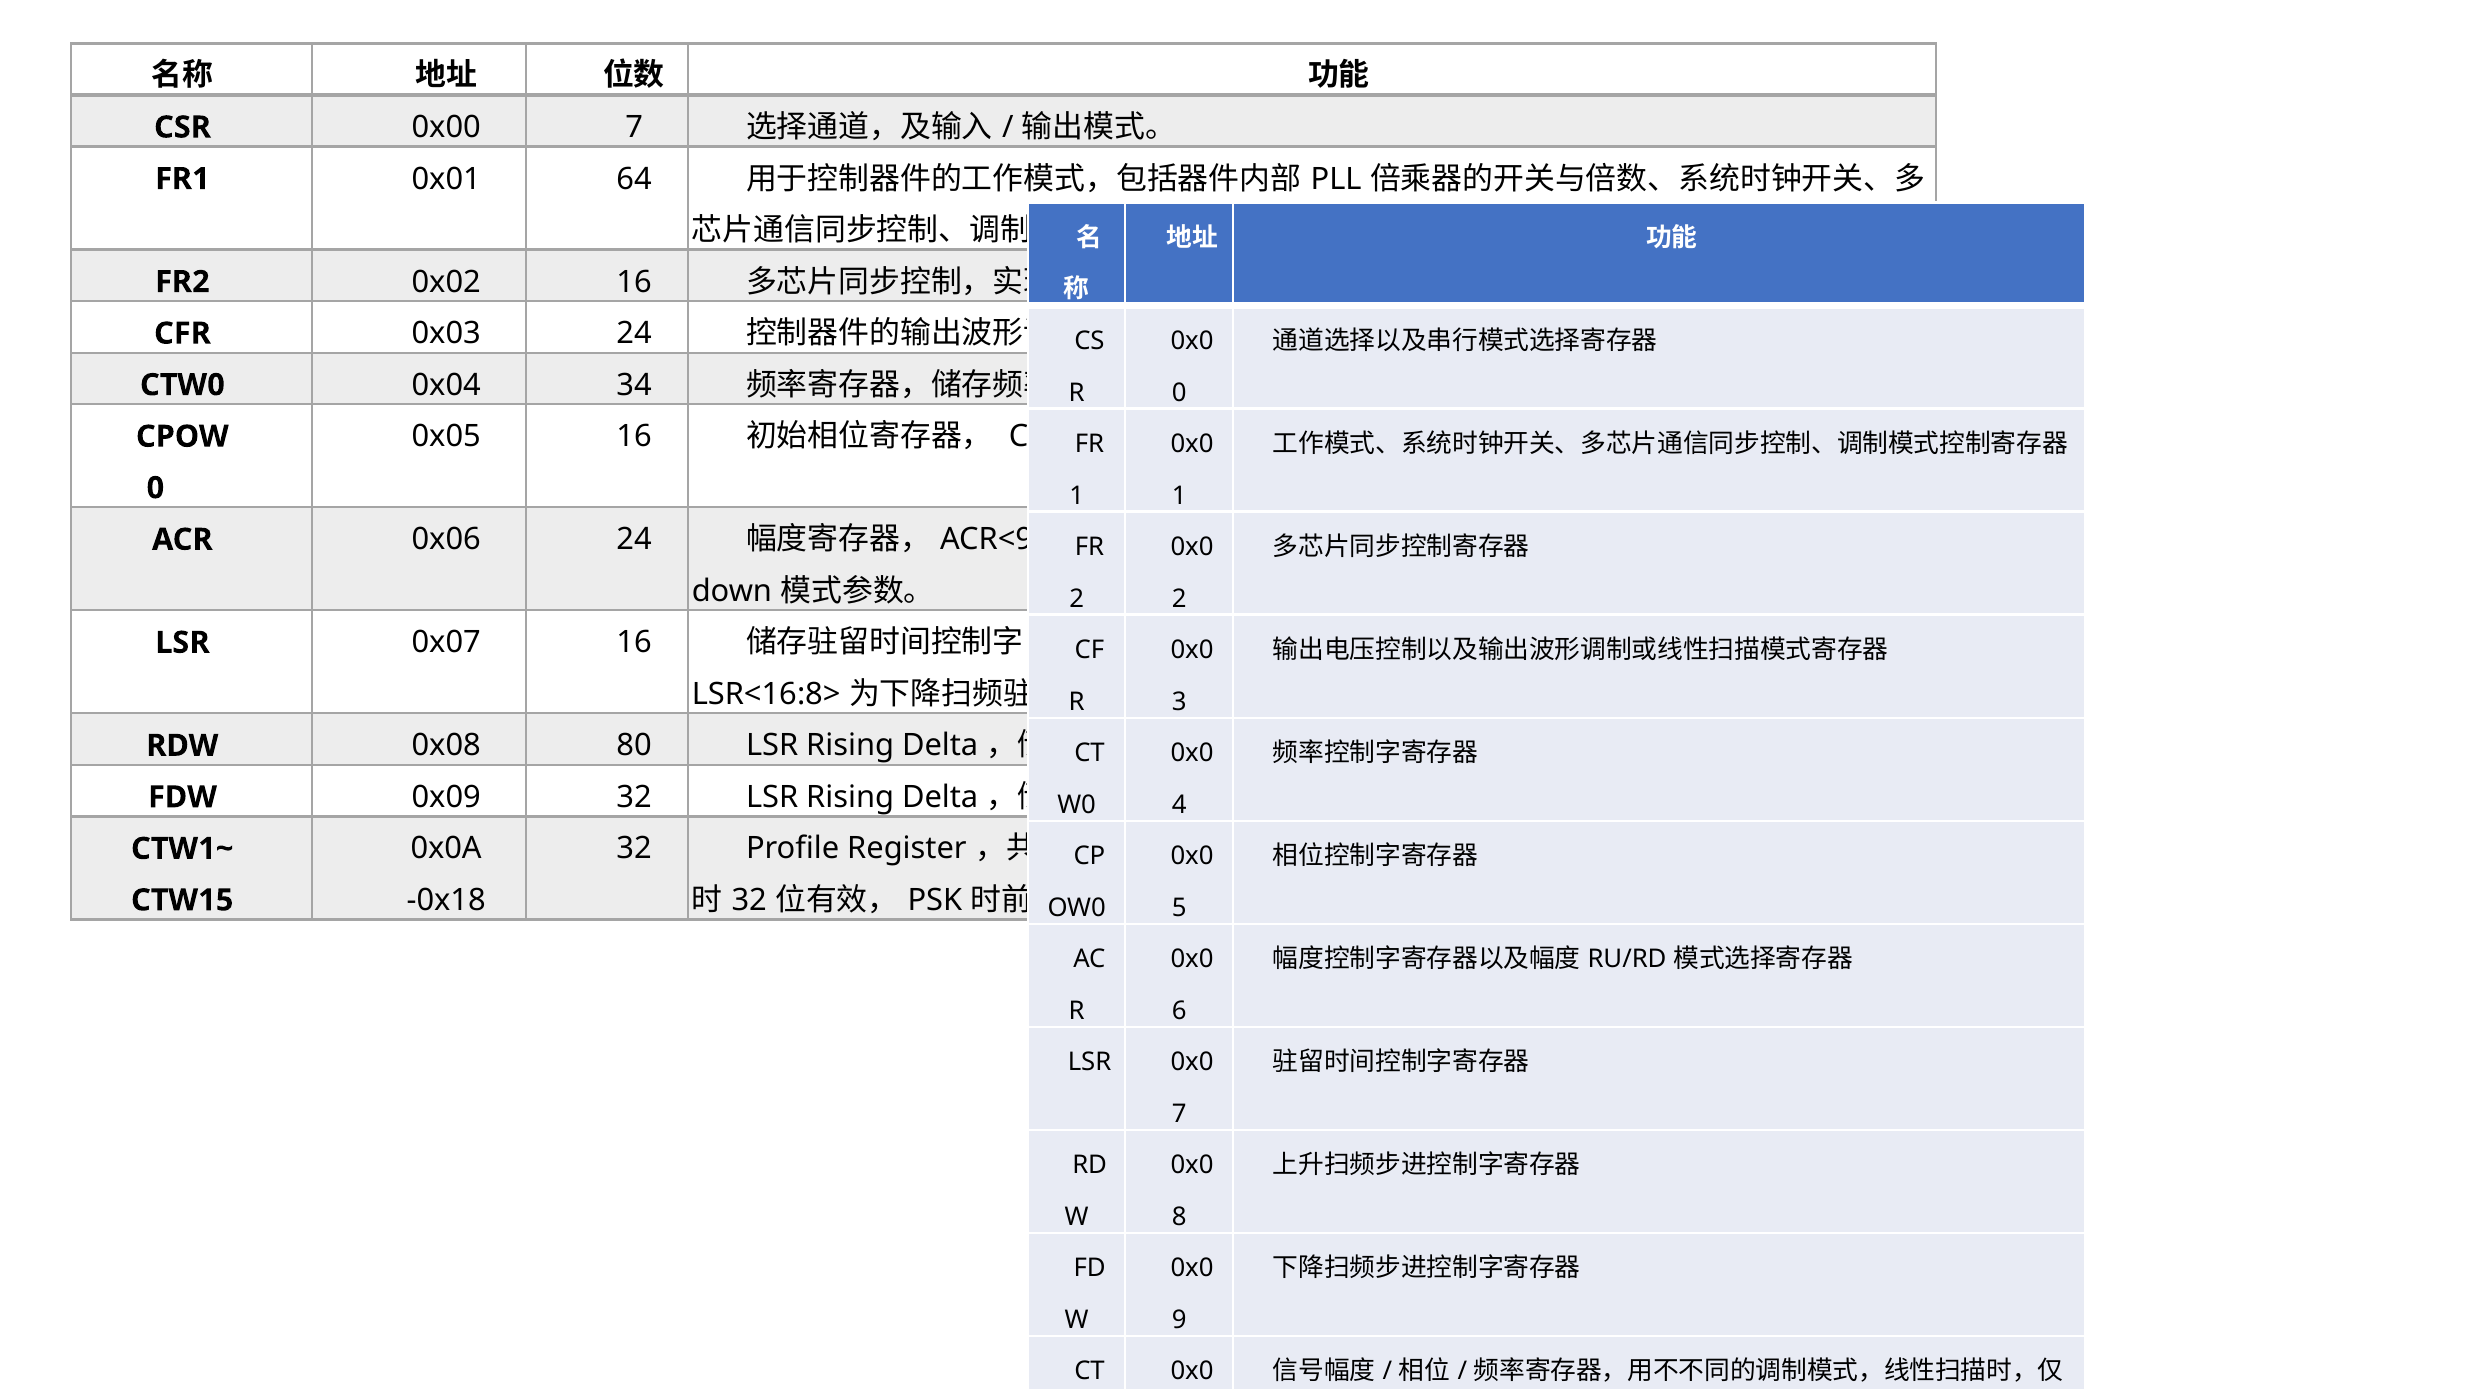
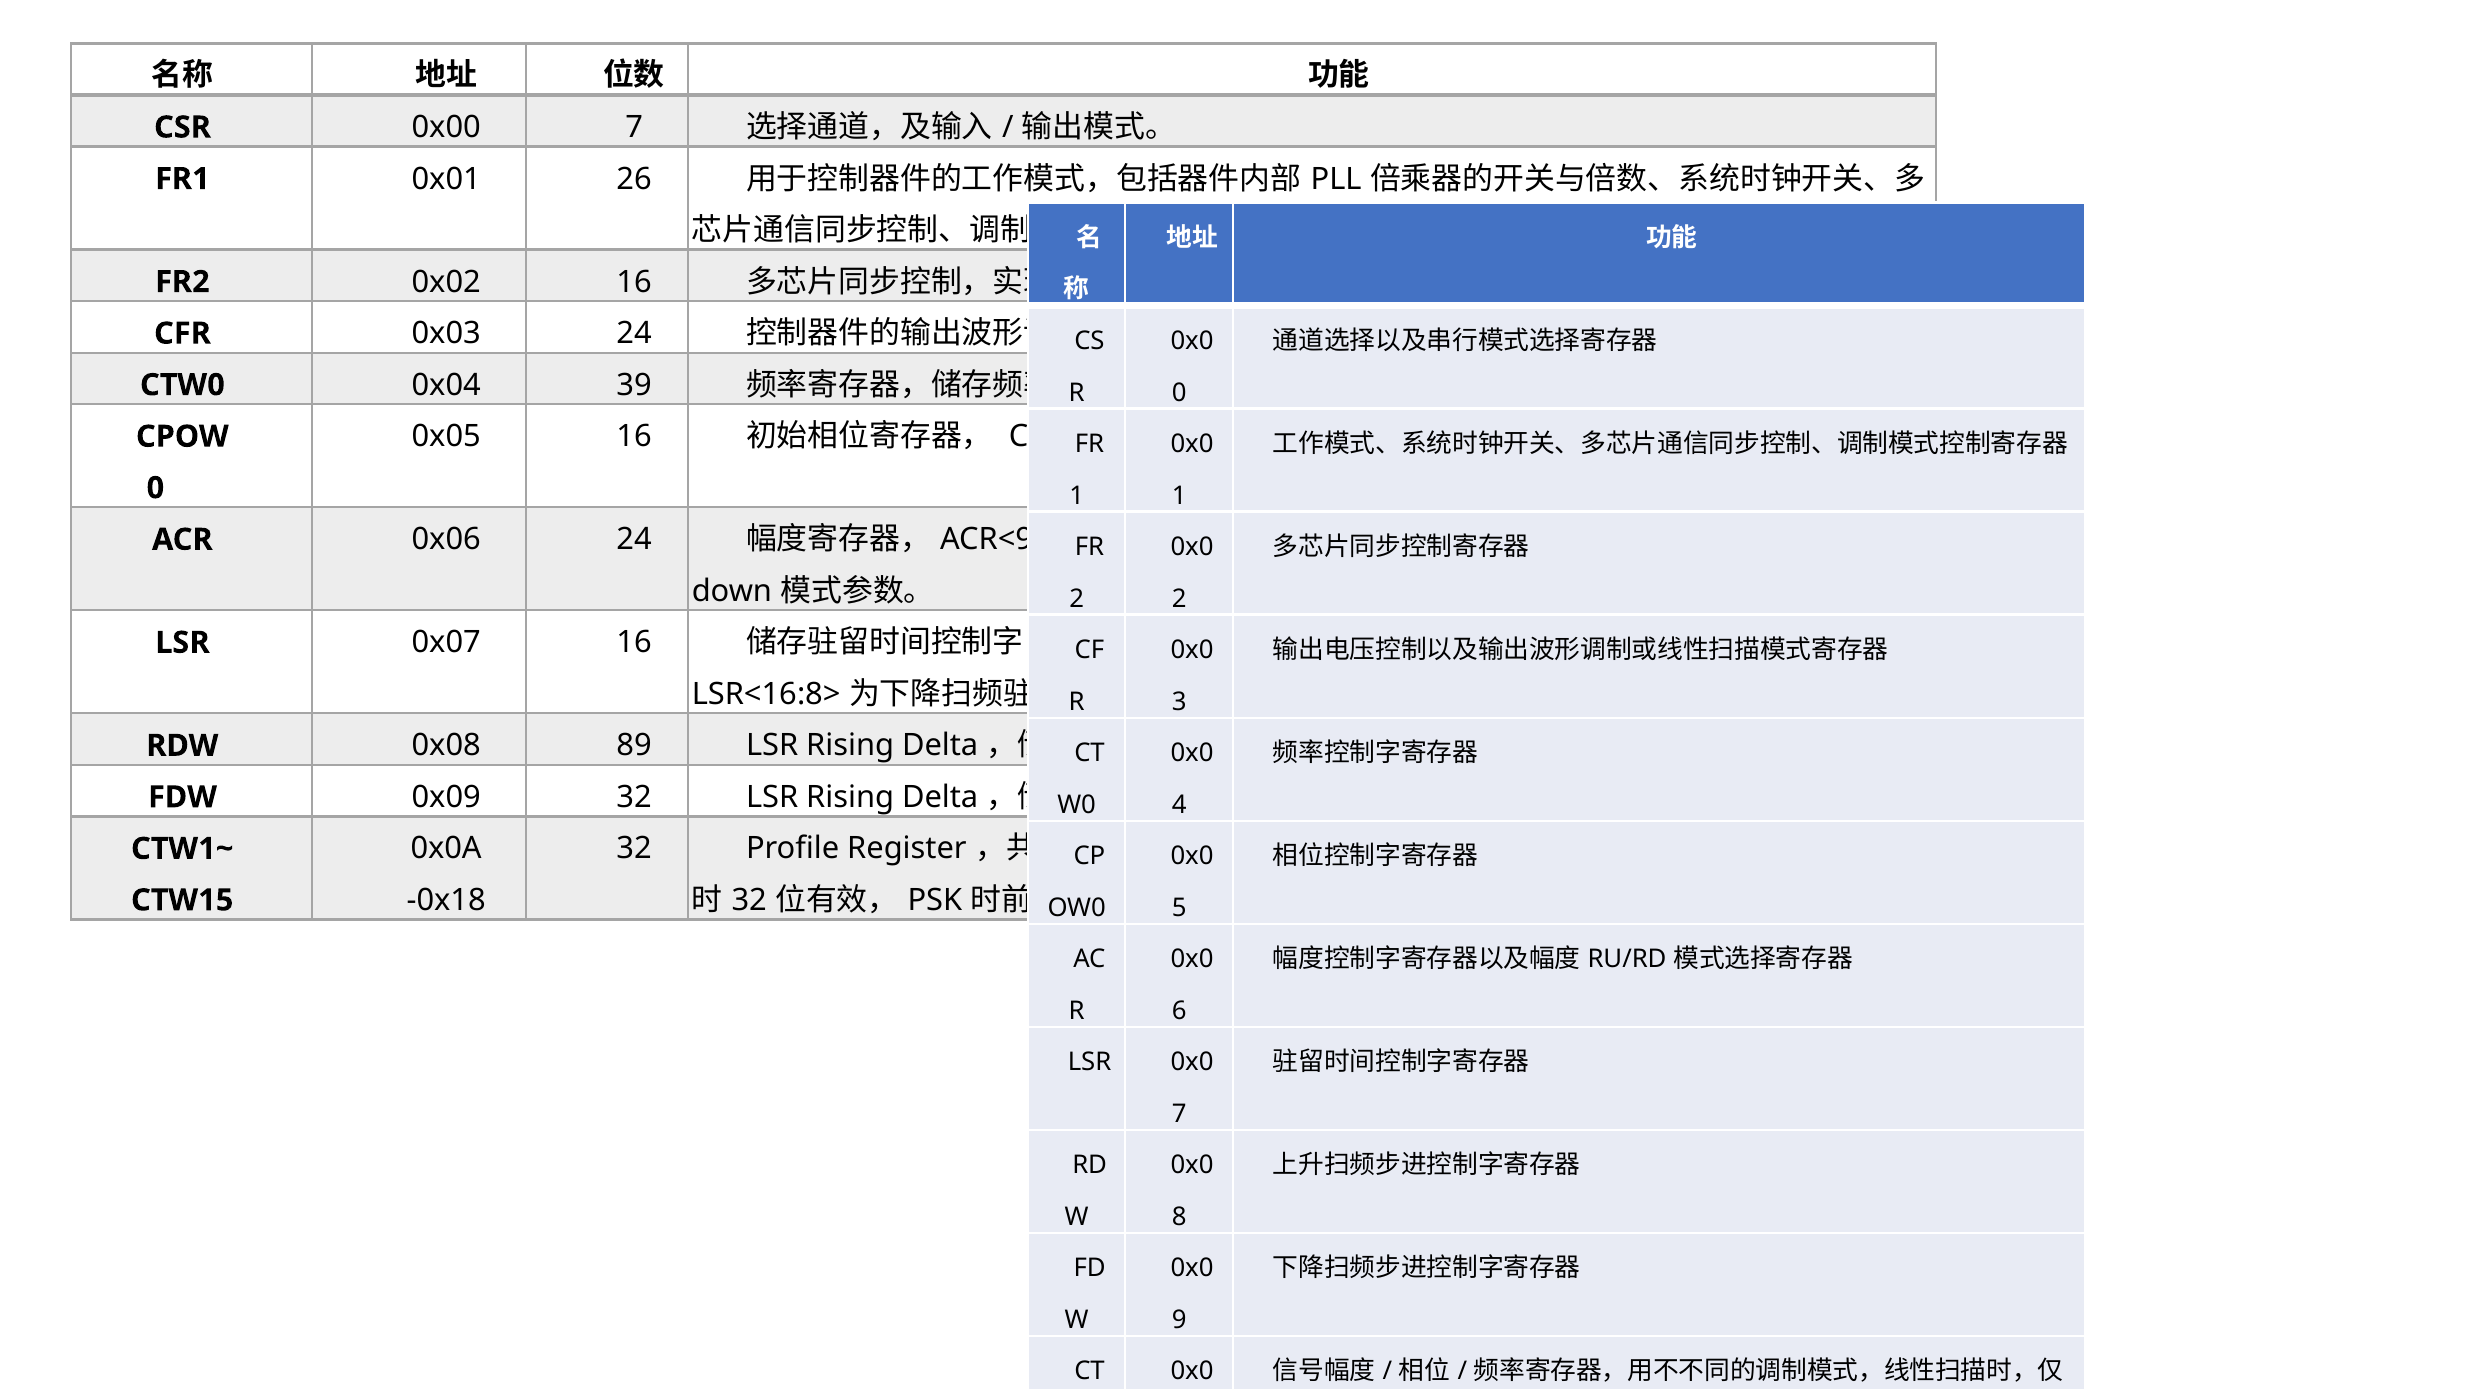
64: 64 -> 26 (634, 179)
34: 34 -> 39 (634, 385)
80: 80 -> 89 (634, 746)
